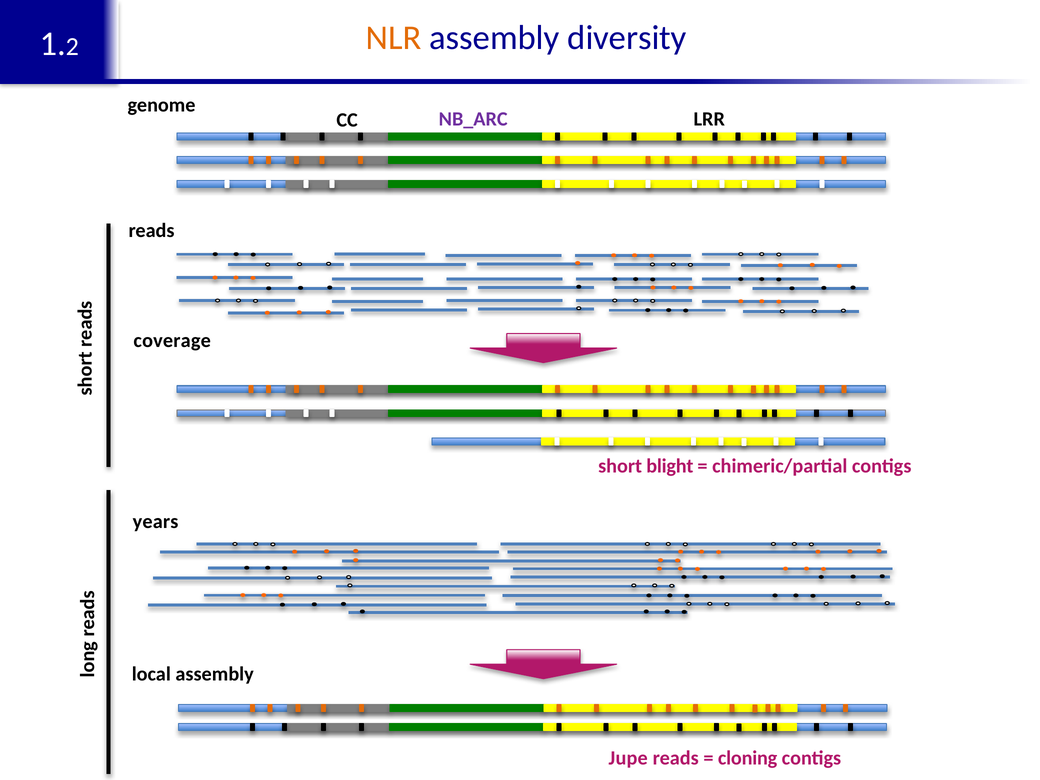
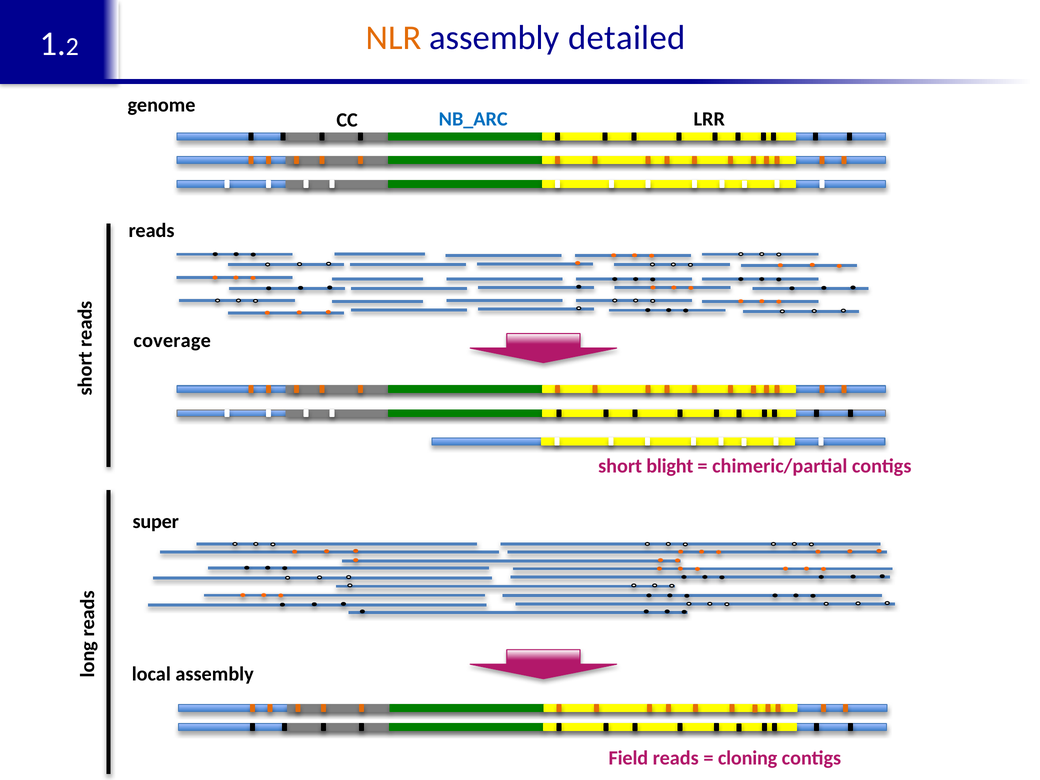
diversity: diversity -> detailed (627, 38)
NB_ARC colour: purple -> blue (473, 119)
years: years -> super (156, 522)
Jupe: Jupe -> Field (628, 758)
